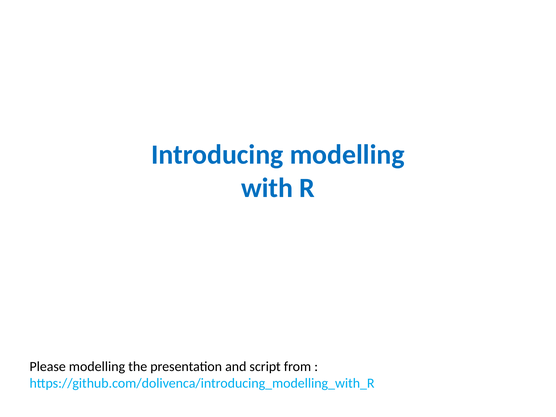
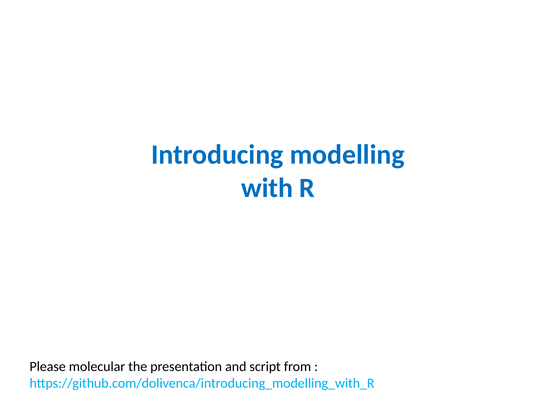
Please modelling: modelling -> molecular (97, 366)
